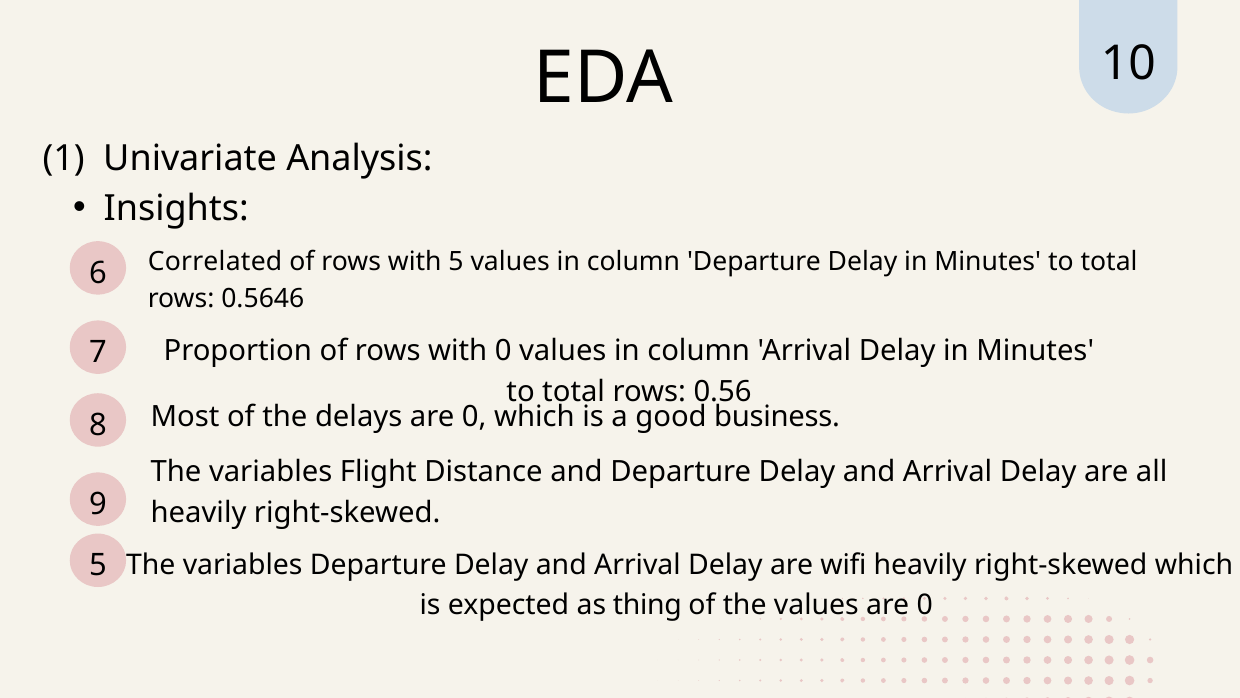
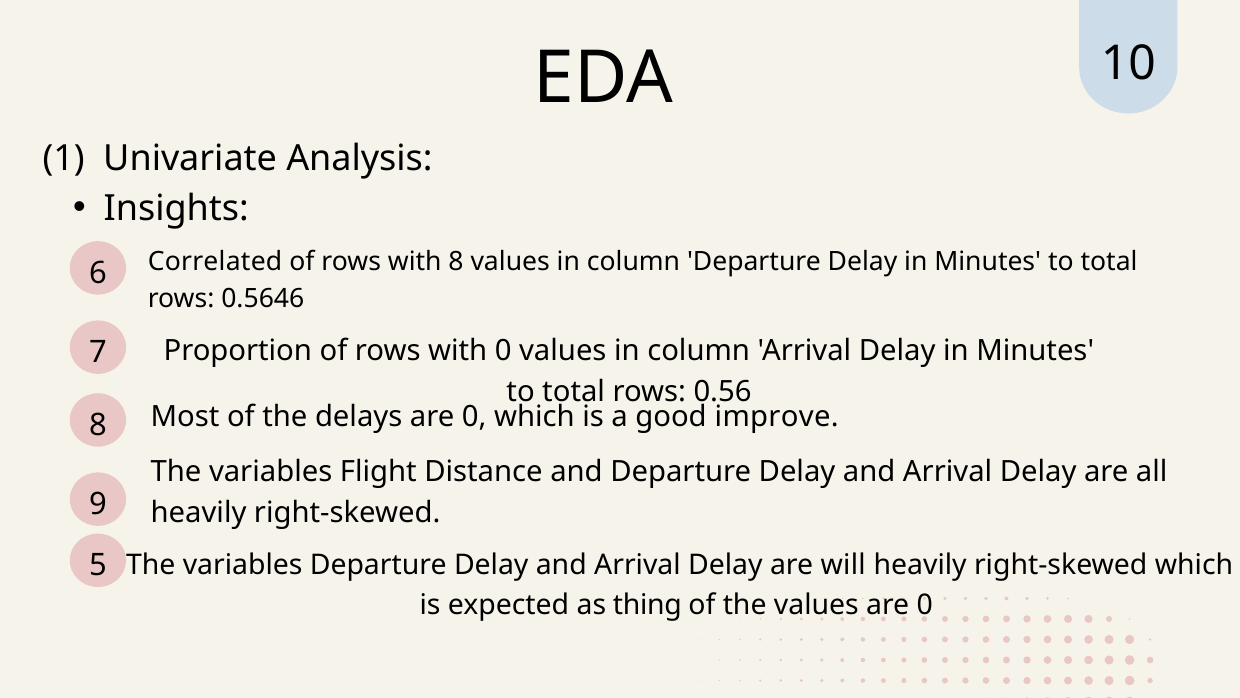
with 5: 5 -> 8 (456, 261)
business: business -> improve (777, 417)
wifi: wifi -> will (843, 564)
